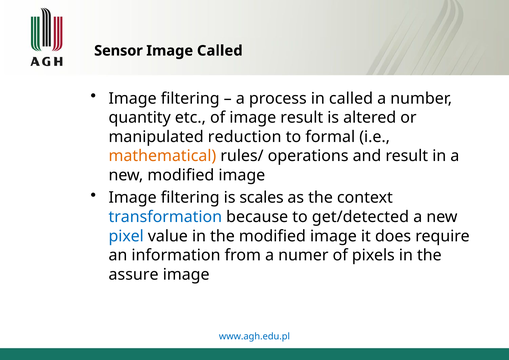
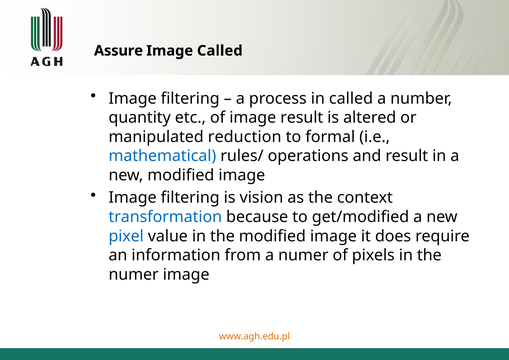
Sensor: Sensor -> Assure (118, 51)
mathematical colour: orange -> blue (162, 156)
scales: scales -> vision (261, 198)
get/detected: get/detected -> get/modified (361, 217)
assure: assure -> numer (134, 275)
www.agh.edu.pl colour: blue -> orange (254, 336)
